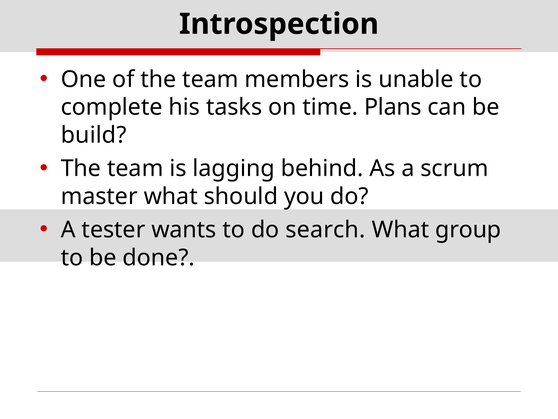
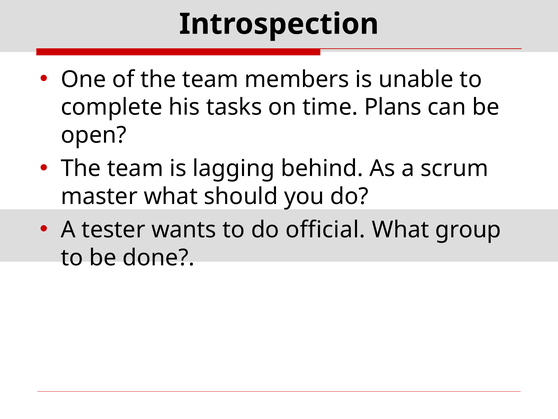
build: build -> open (94, 135)
search: search -> official (325, 230)
